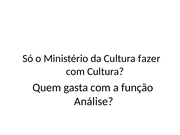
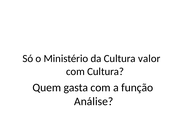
fazer: fazer -> valor (149, 59)
